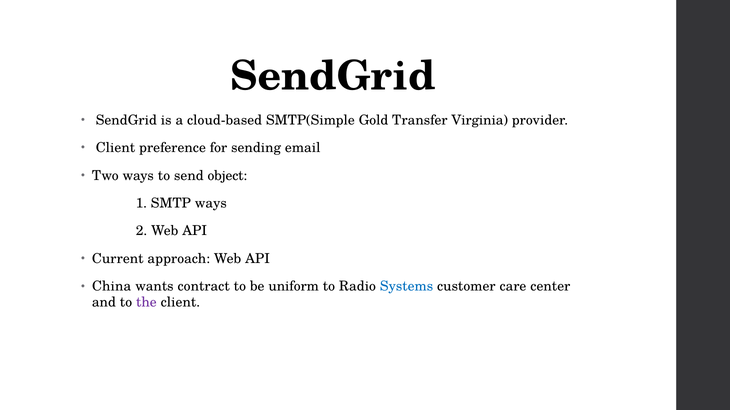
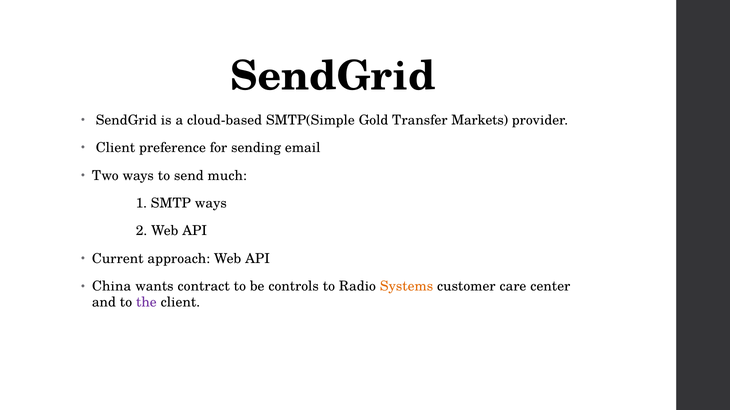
Virginia: Virginia -> Markets (480, 120)
object: object -> much (227, 176)
uniform: uniform -> controls (294, 287)
Systems colour: blue -> orange (407, 287)
